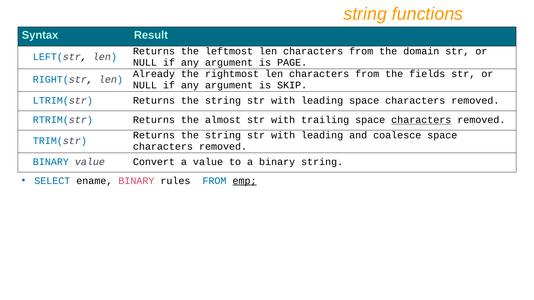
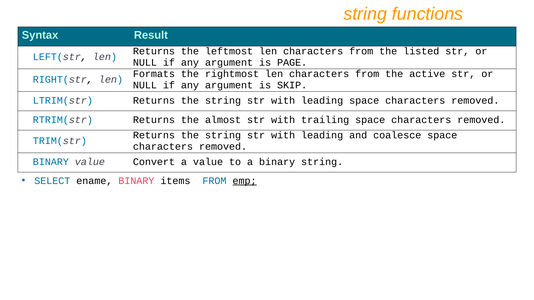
domain: domain -> listed (421, 51)
Already: Already -> Formats (154, 74)
fields: fields -> active (427, 74)
characters underline: present -> none (421, 120)
rules: rules -> items (175, 181)
